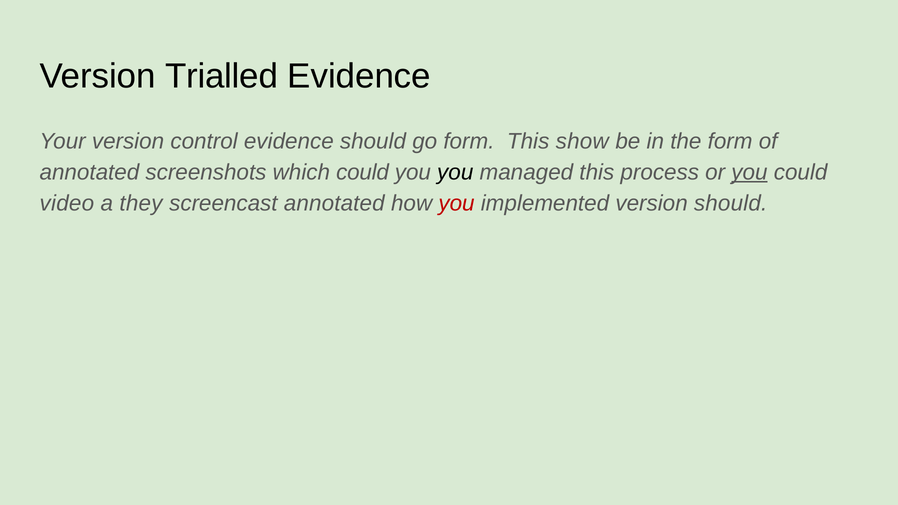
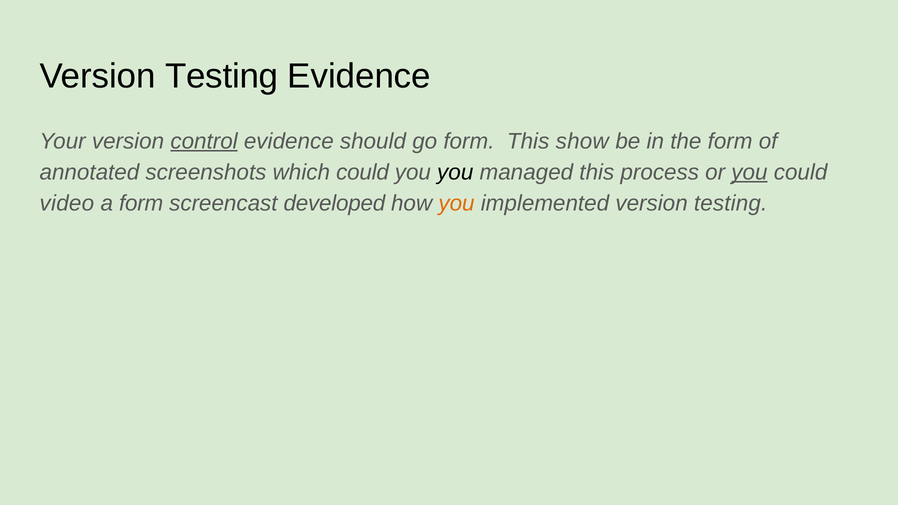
Trialled: Trialled -> Testing (222, 76)
control underline: none -> present (204, 141)
a they: they -> form (141, 203)
screencast annotated: annotated -> developed (334, 203)
you colour: red -> orange (457, 203)
implemented version should: should -> testing (731, 203)
